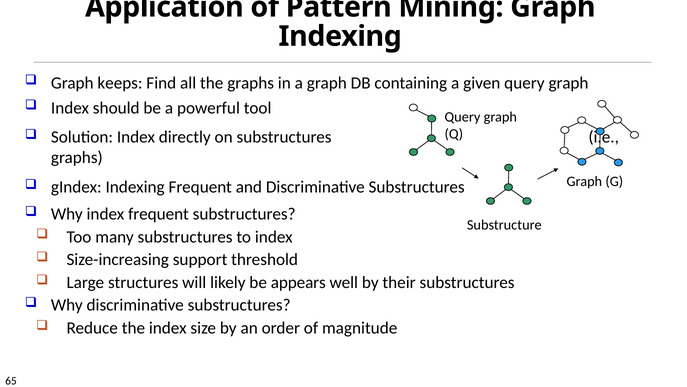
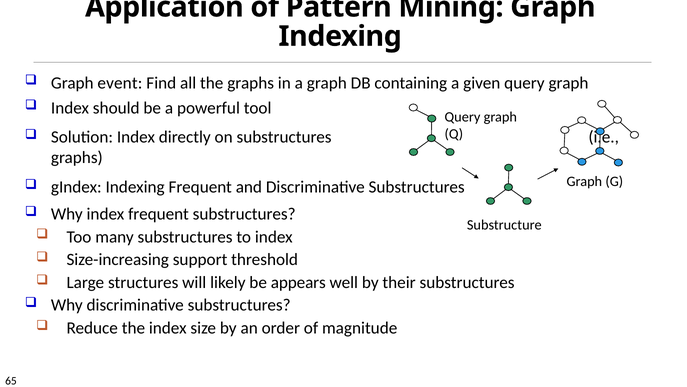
keeps: keeps -> event (120, 83)
